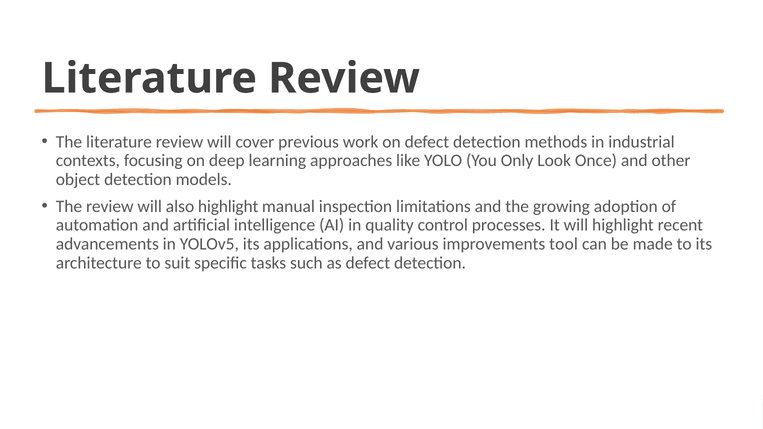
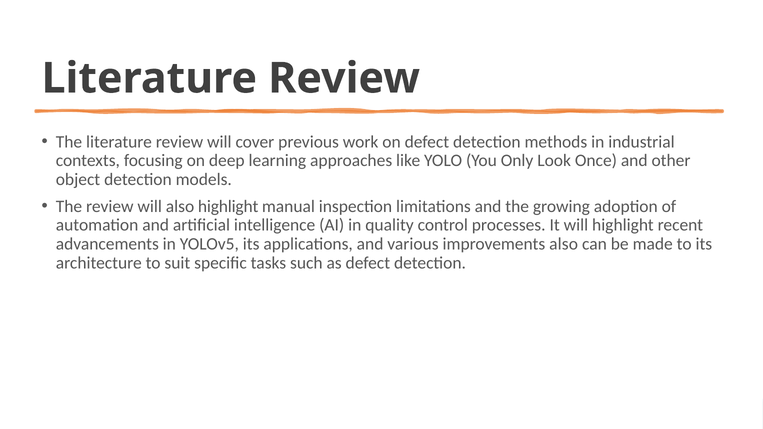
improvements tool: tool -> also (564, 244)
